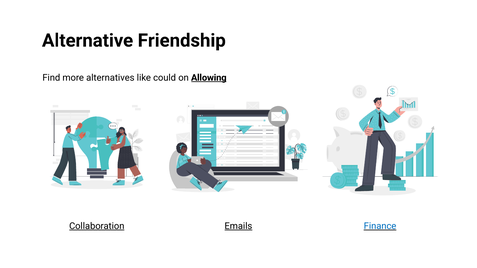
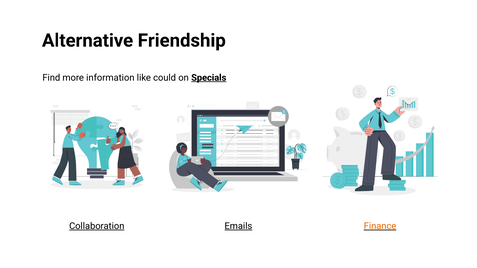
alternatives: alternatives -> information (110, 78)
Allowing: Allowing -> Specials (209, 78)
Finance colour: blue -> orange (380, 226)
